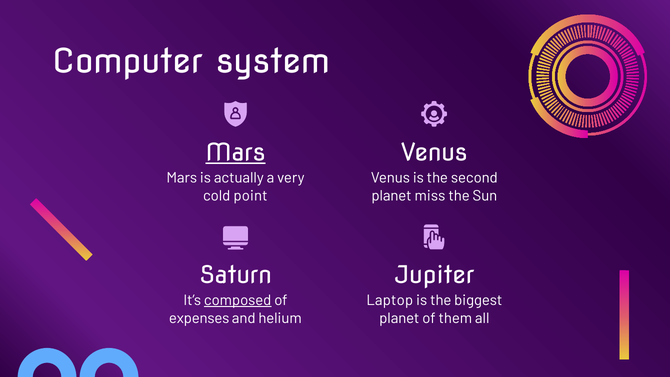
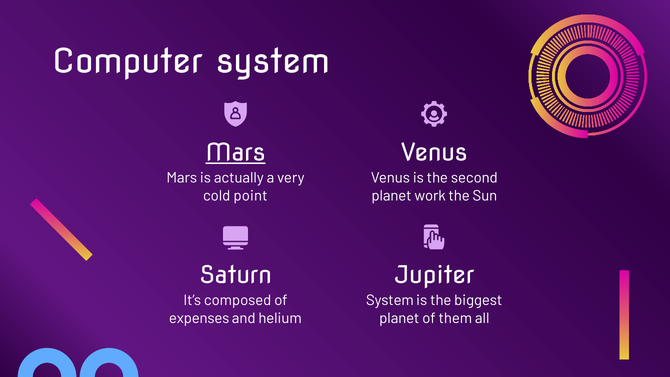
miss: miss -> work (430, 196)
composed underline: present -> none (238, 300)
Laptop: Laptop -> System (390, 300)
